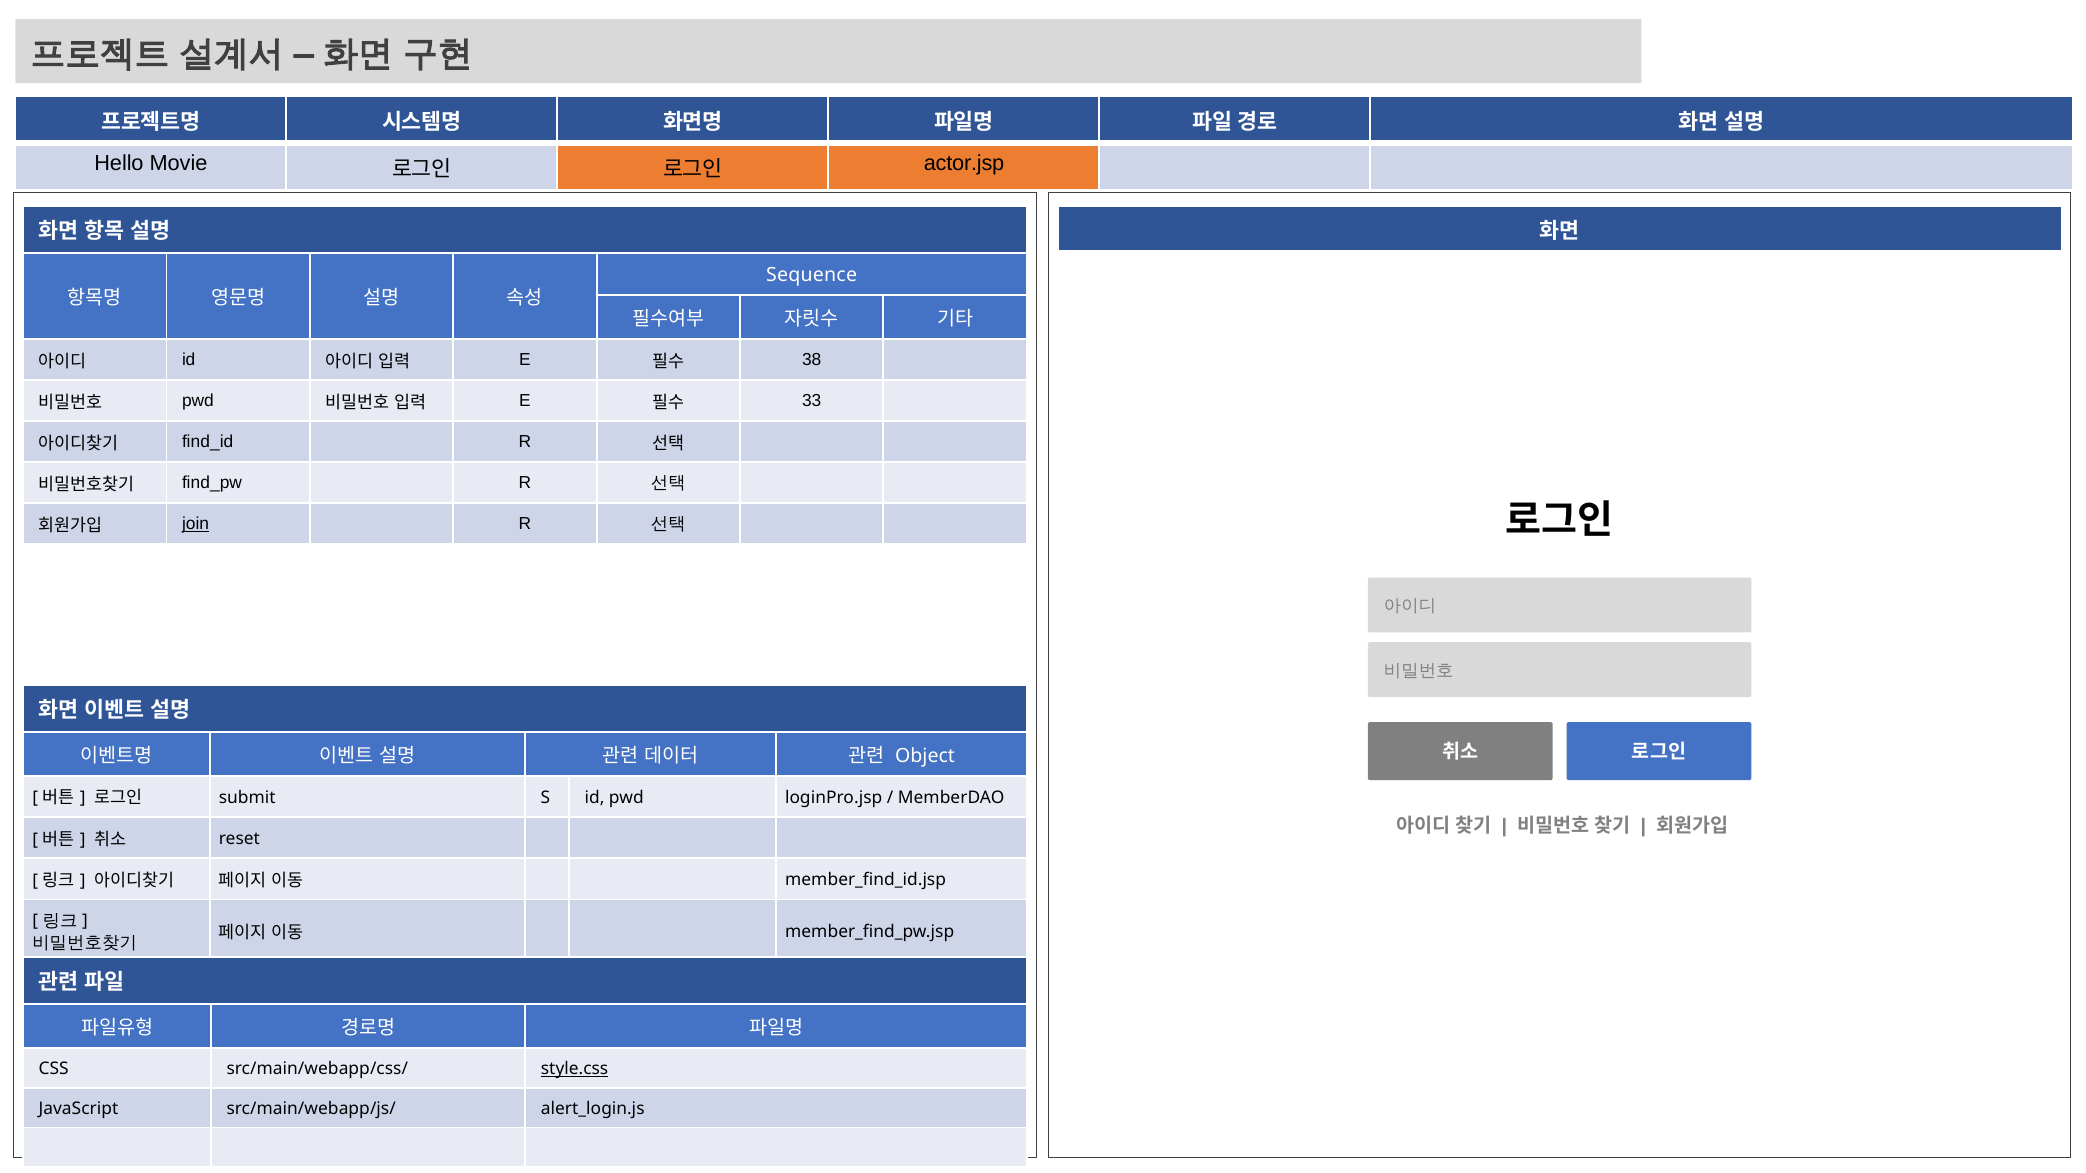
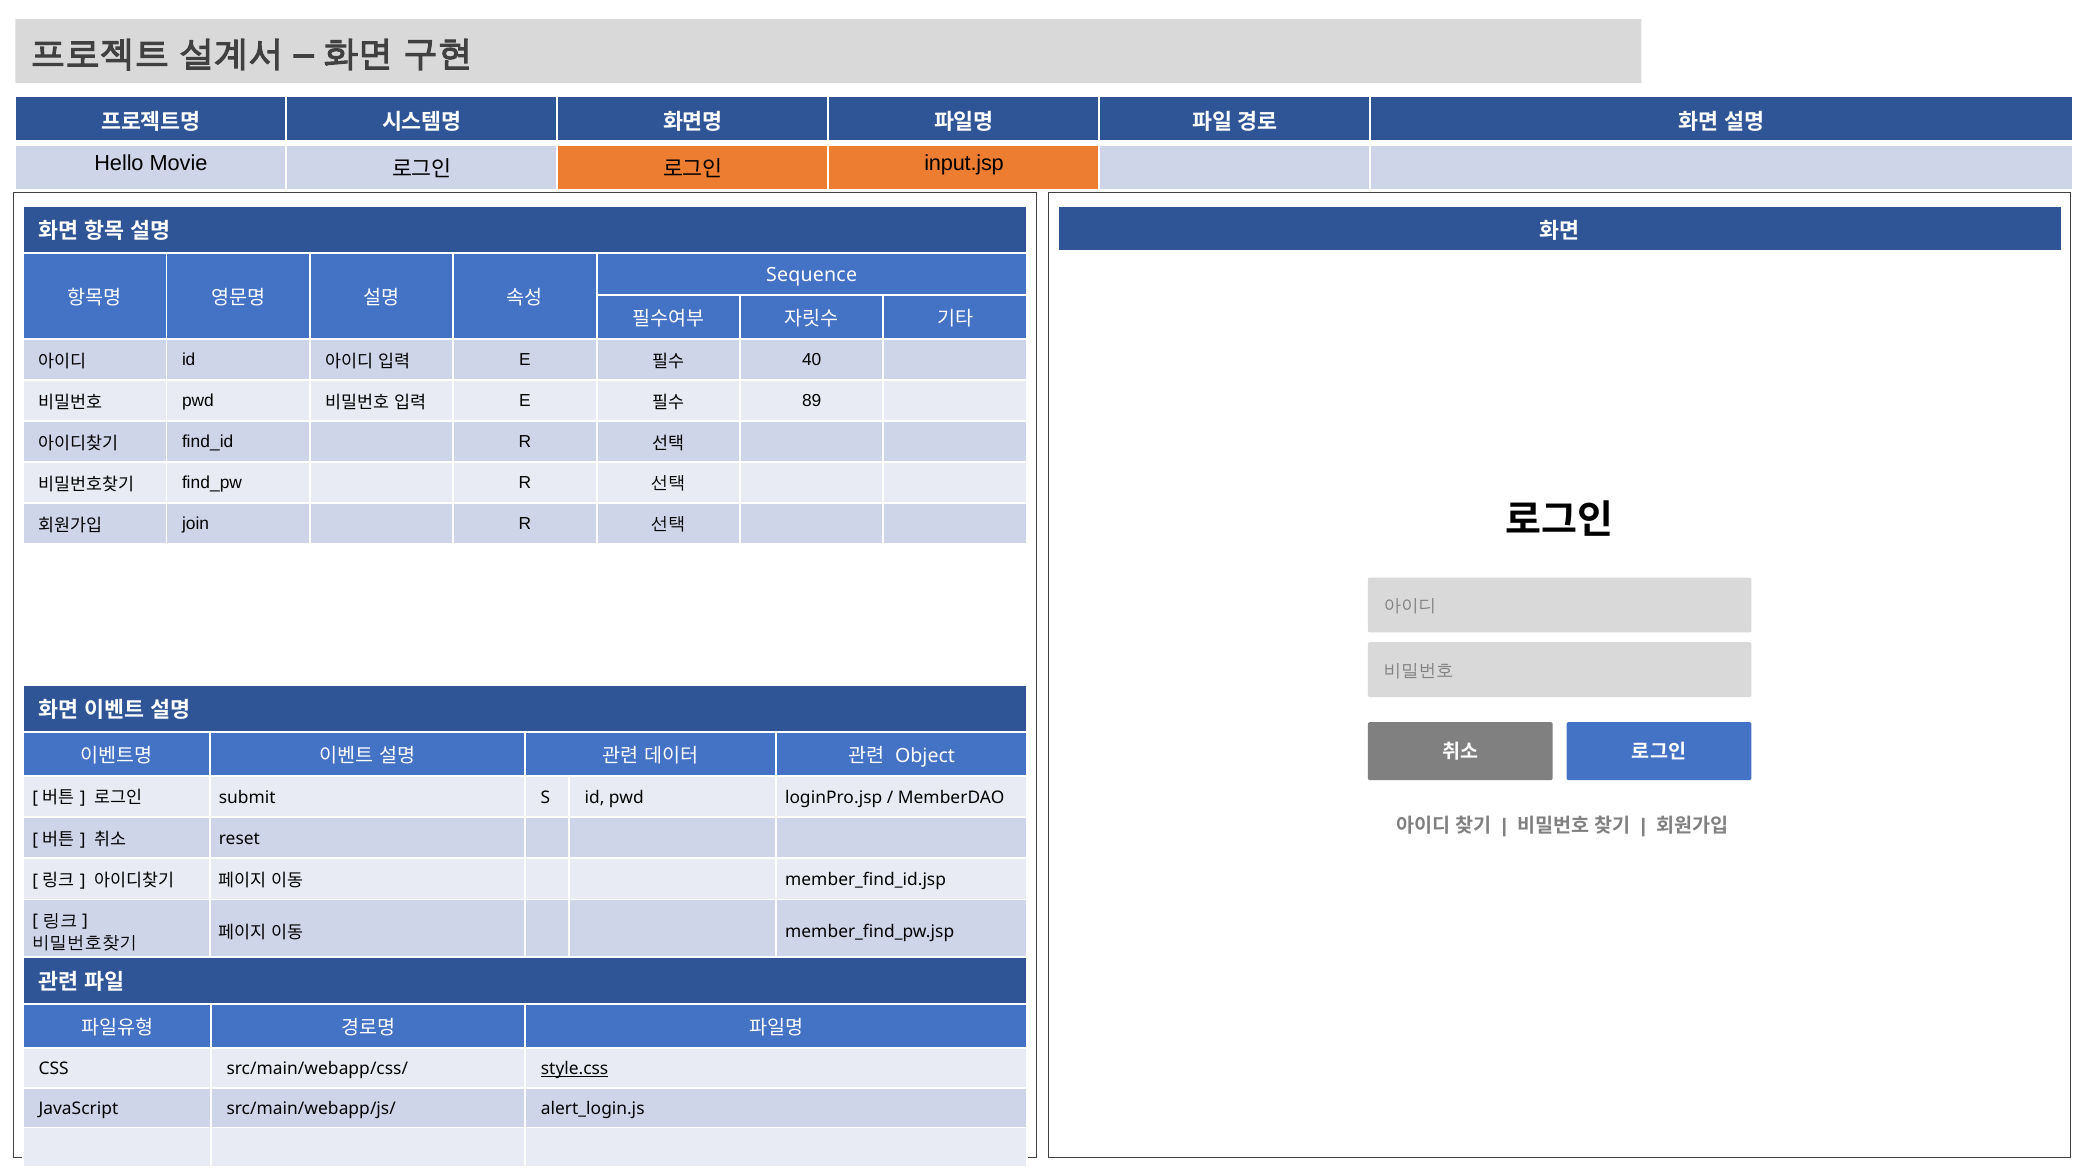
actor.jsp: actor.jsp -> input.jsp (964, 164)
38: 38 -> 40 (812, 360)
33: 33 -> 89 (812, 401)
join underline: present -> none (196, 524)
